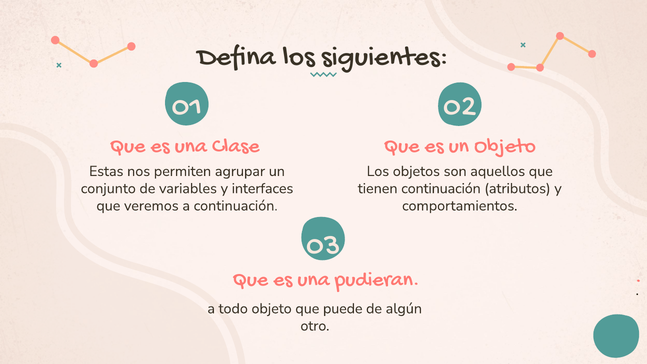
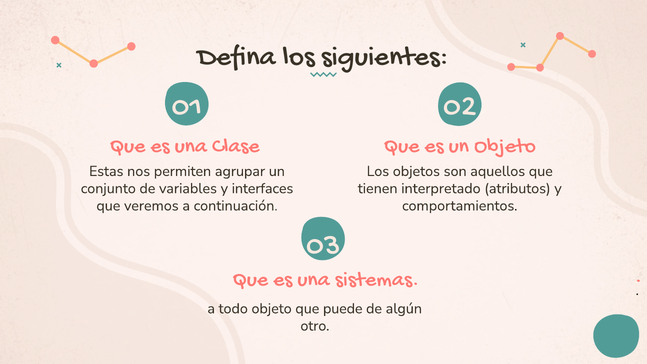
tienen continuación: continuación -> interpretado (441, 188)
pudieran: pudieran -> sistemas (377, 278)
